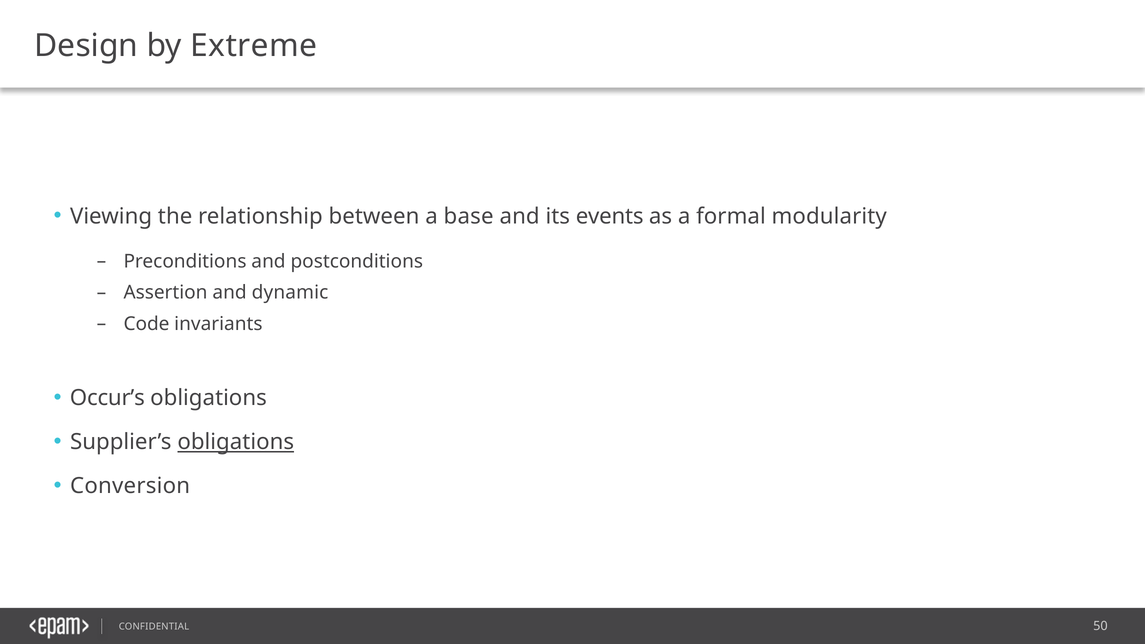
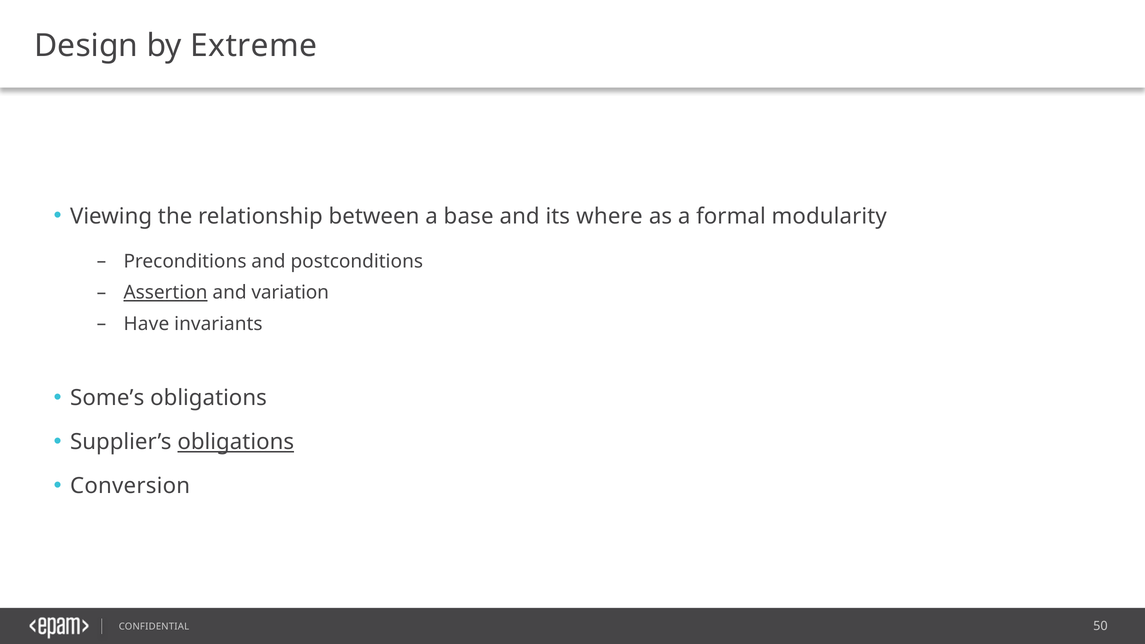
events: events -> where (609, 216)
Assertion underline: none -> present (166, 293)
dynamic: dynamic -> variation (290, 293)
Code: Code -> Have (146, 324)
Occur’s: Occur’s -> Some’s (107, 398)
